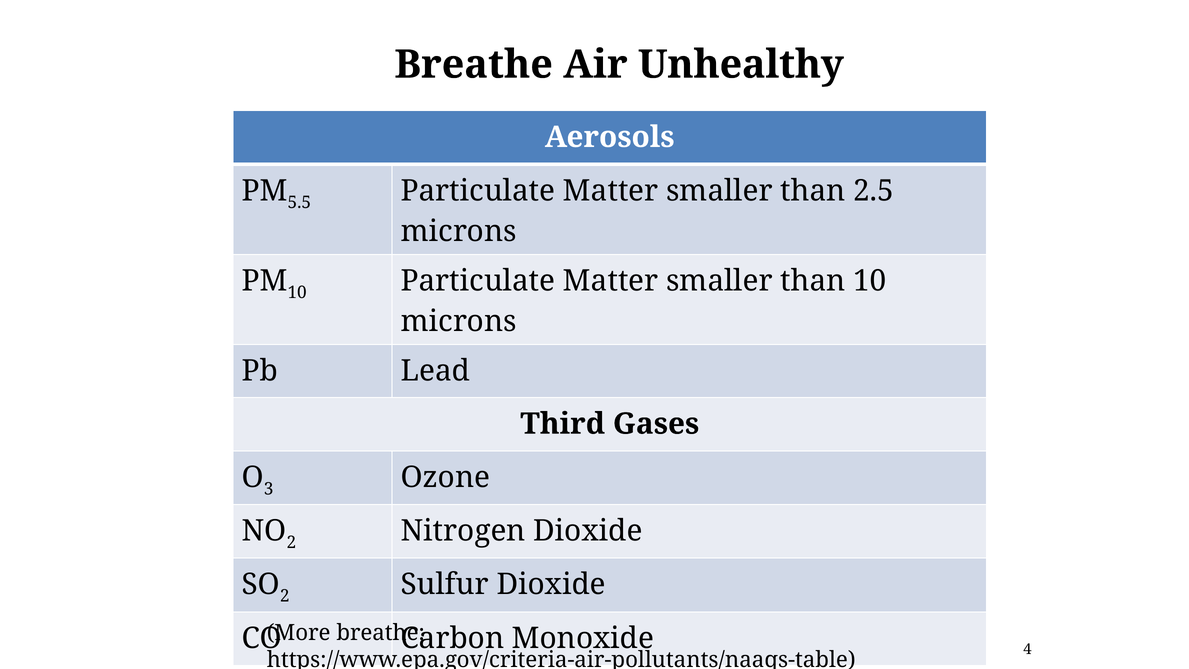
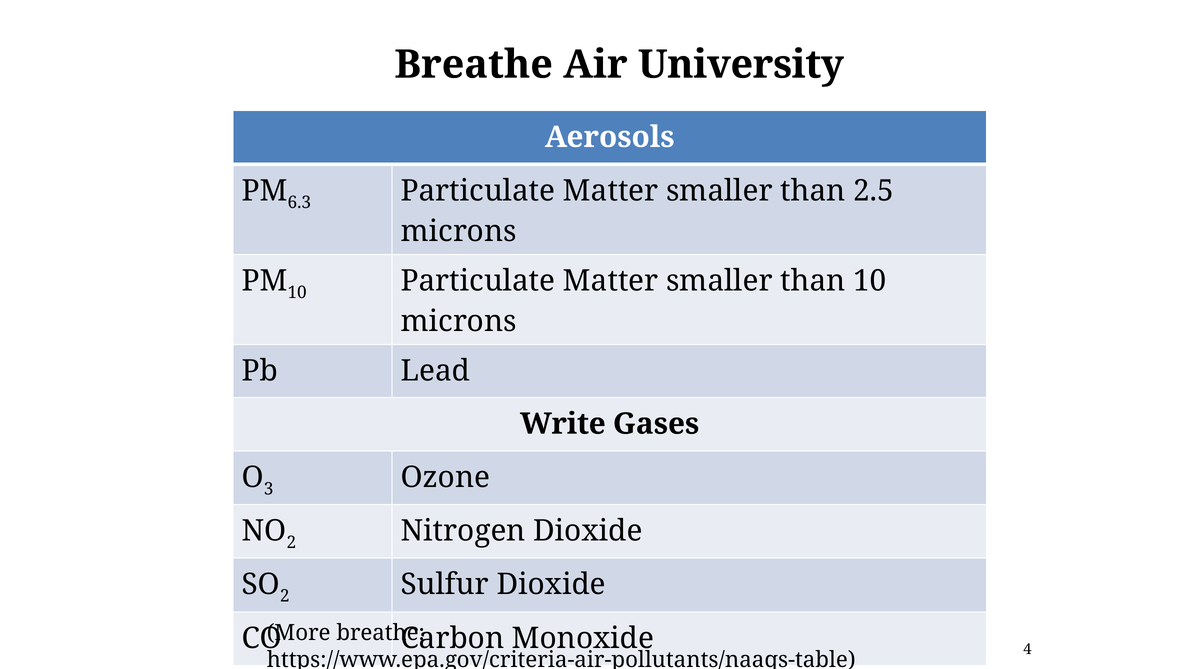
Unhealthy: Unhealthy -> University (741, 65)
5.5: 5.5 -> 6.3 (299, 202)
Third: Third -> Write (563, 424)
